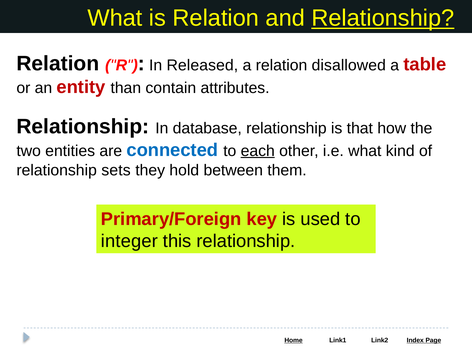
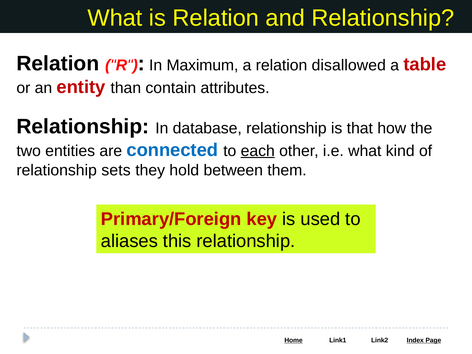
Relationship underline: present -> none (383, 18)
Released: Released -> Maximum (202, 65)
integer: integer -> aliases (129, 241)
